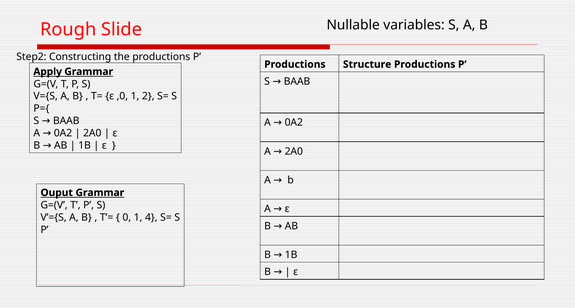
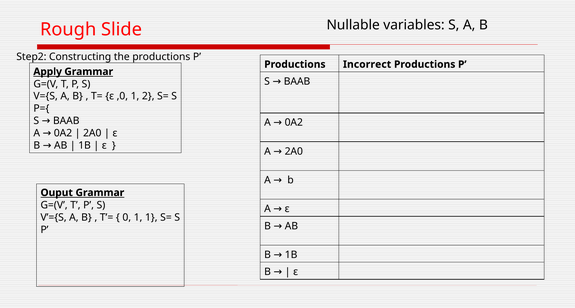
Structure: Structure -> Incorrect (367, 64)
1 4: 4 -> 1 (151, 217)
